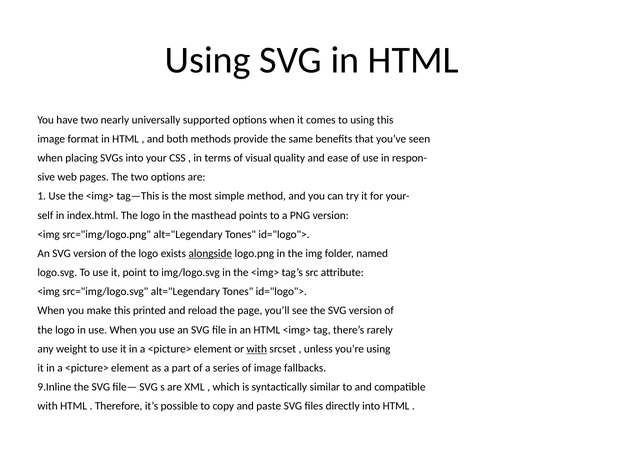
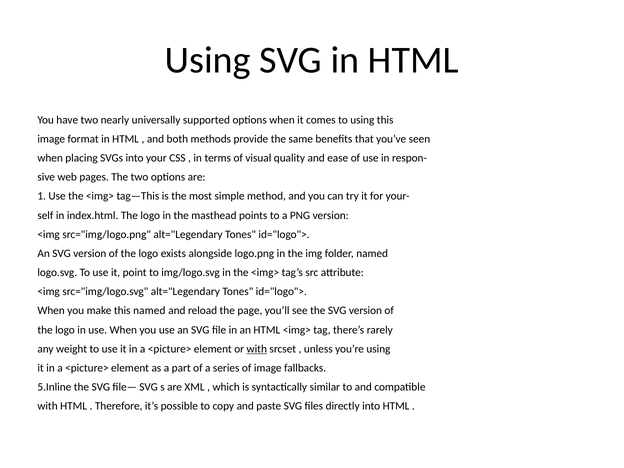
alongside underline: present -> none (210, 253)
this printed: printed -> named (149, 311)
9.Inline: 9.Inline -> 5.Inline (54, 387)
